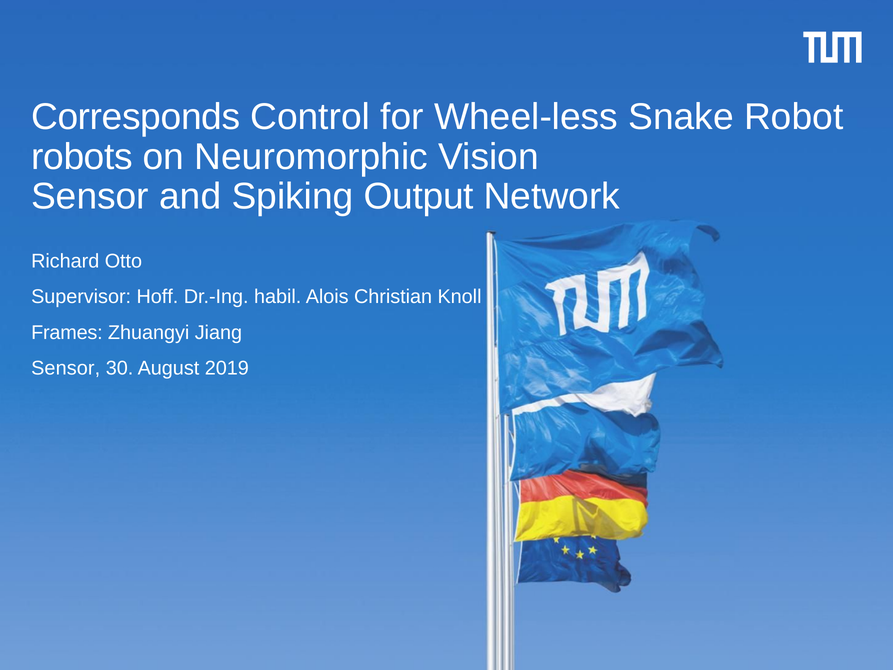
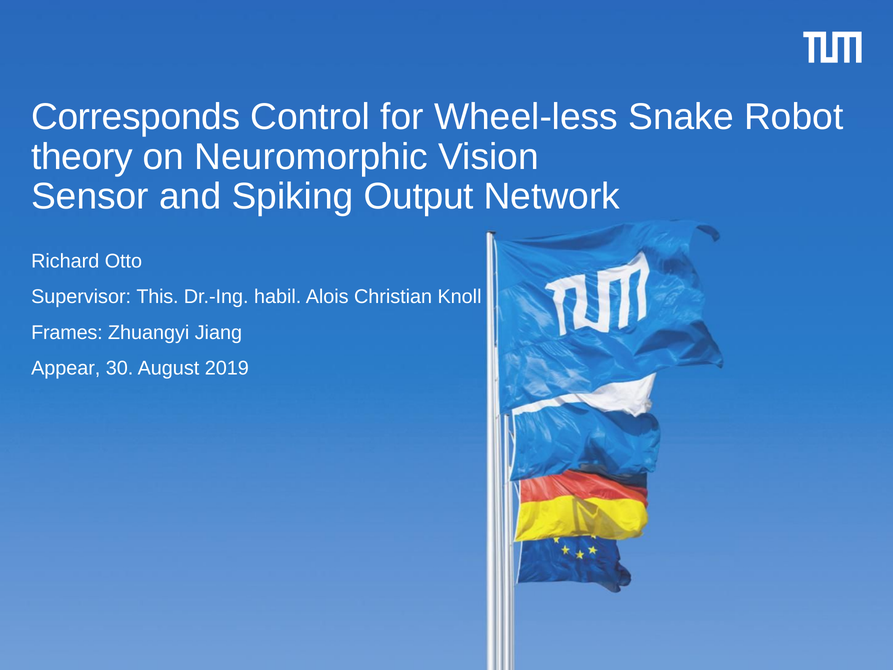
robots: robots -> theory (82, 157)
Hoff: Hoff -> This (158, 297)
Sensor: Sensor -> Appear (66, 368)
